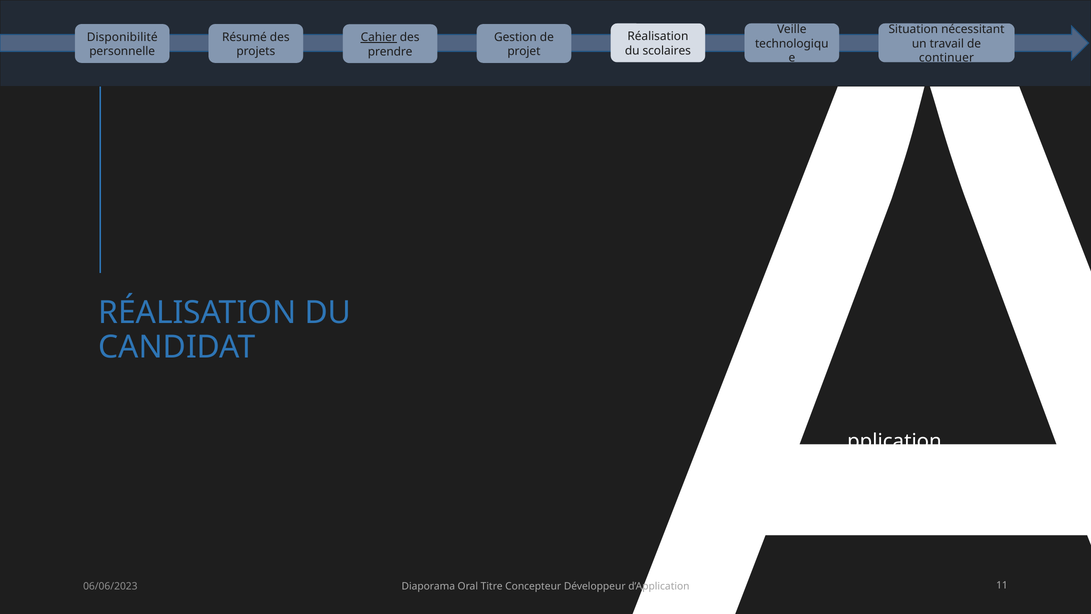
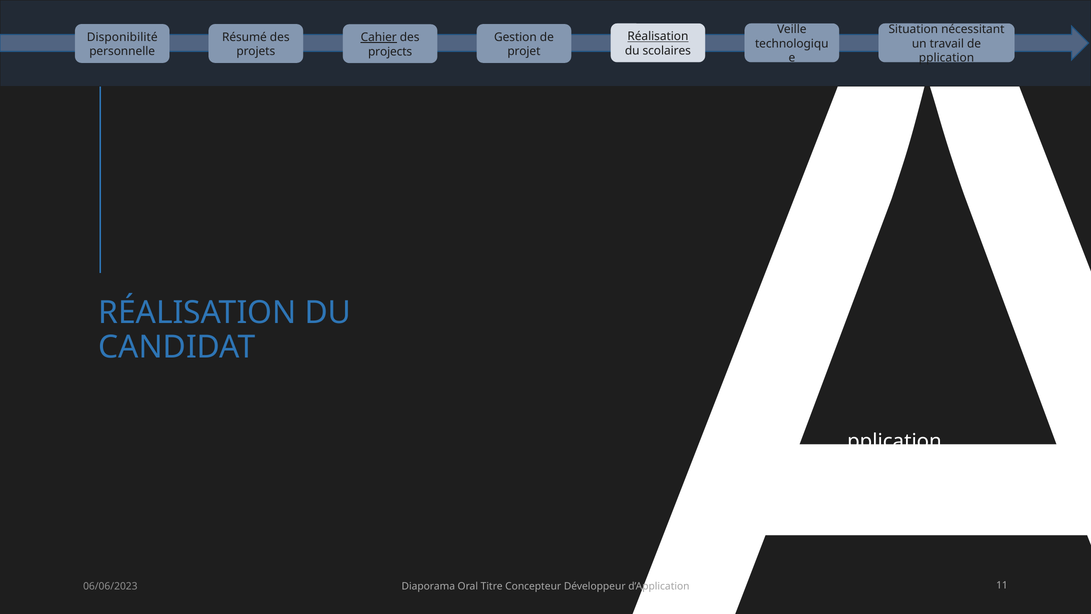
Réalisation underline: none -> present (658, 36)
prendre: prendre -> projects (390, 52)
continuer: continuer -> pplication (947, 58)
